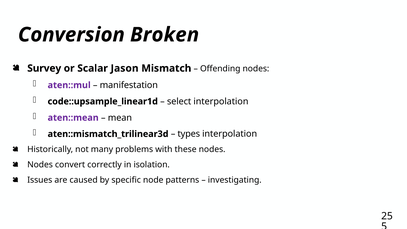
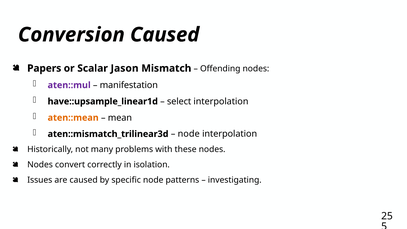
Conversion Broken: Broken -> Caused (165, 35)
Survey: Survey -> Papers (44, 68)
code::upsample_linear1d: code::upsample_linear1d -> have::upsample_linear1d (103, 101)
aten::mean colour: purple -> orange (73, 118)
types: types -> node (189, 134)
